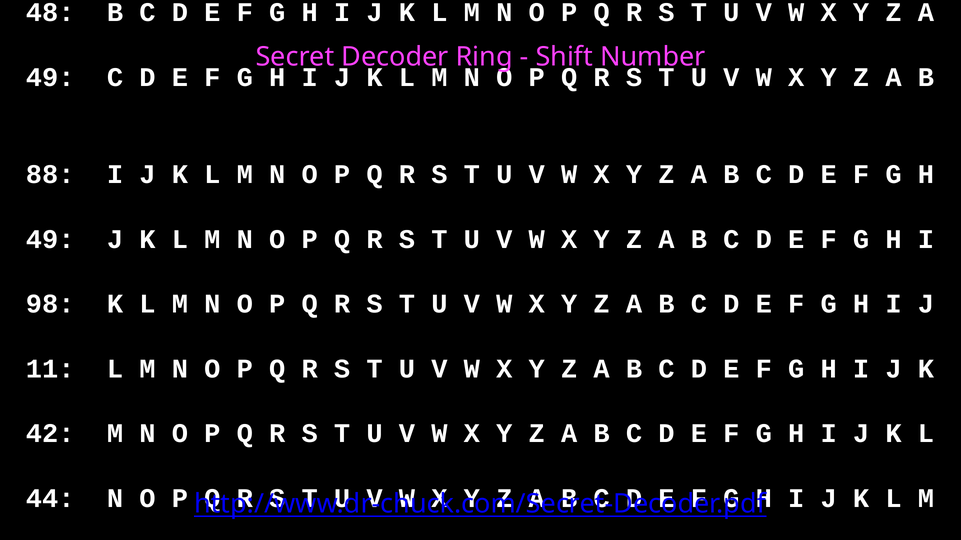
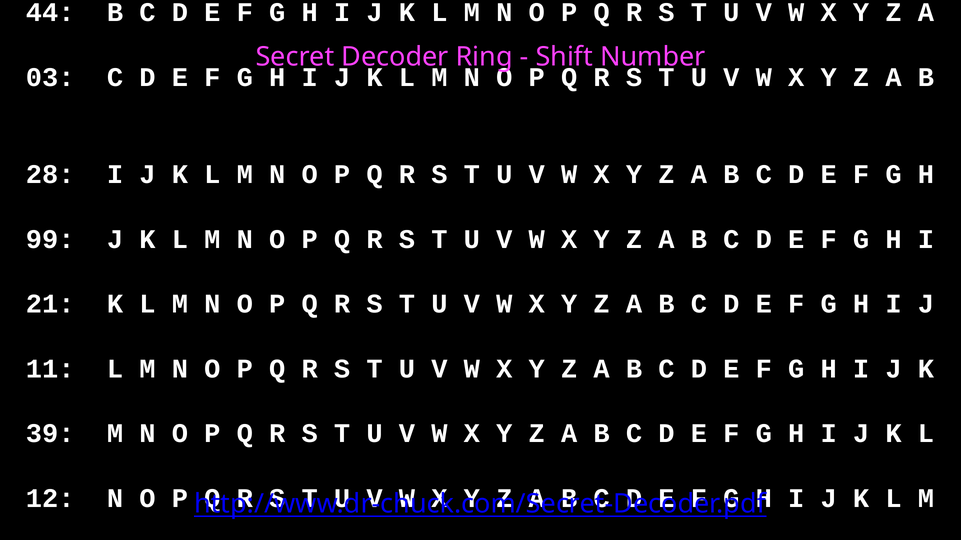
48: 48 -> 44 (50, 12)
49: 49 -> 03 (50, 77)
88: 88 -> 28 (50, 174)
49: 49 -> 99 (50, 239)
98: 98 -> 21 (50, 304)
42: 42 -> 39 (50, 434)
44: 44 -> 12 (50, 499)
